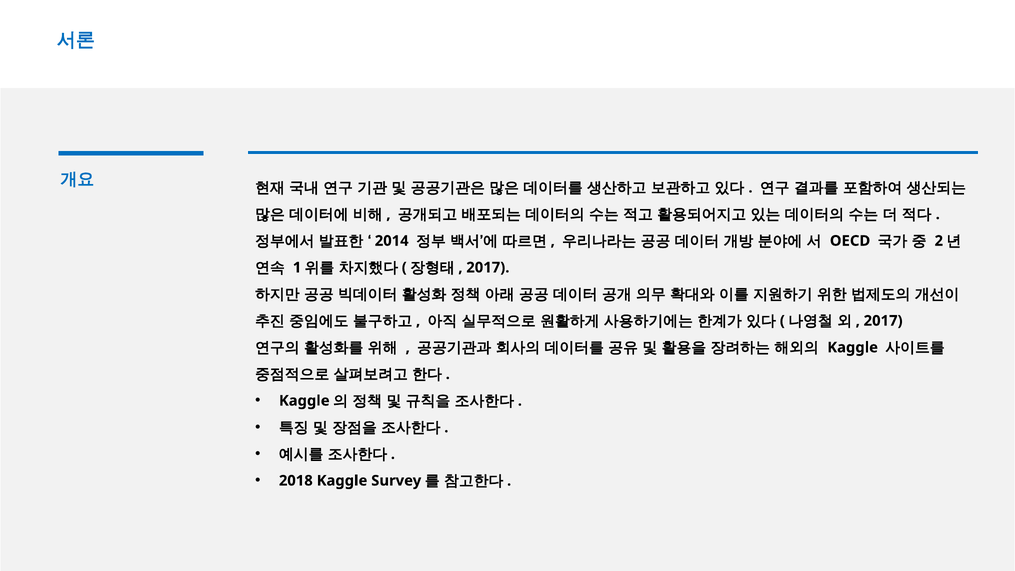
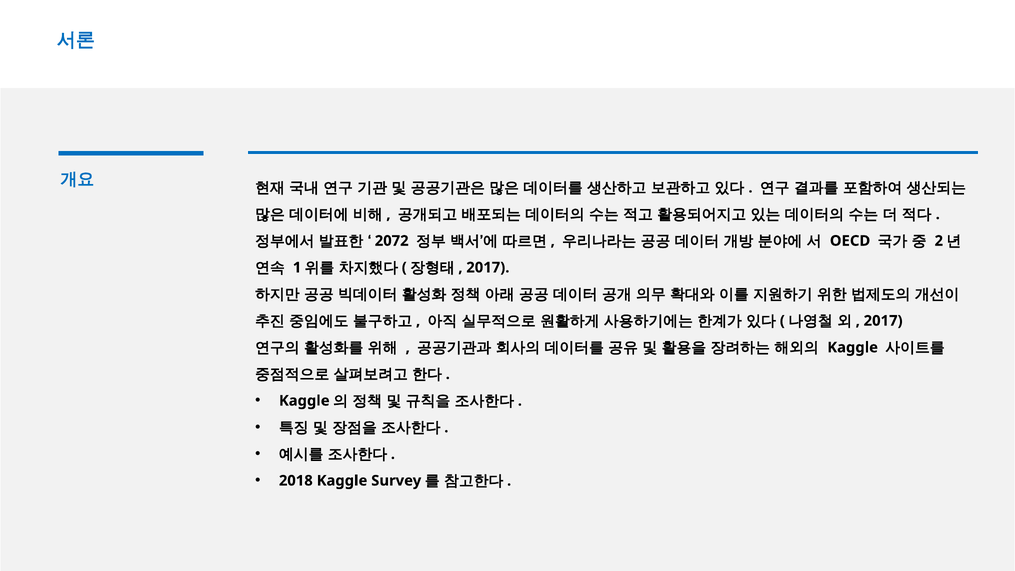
2014: 2014 -> 2072 (392, 241)
